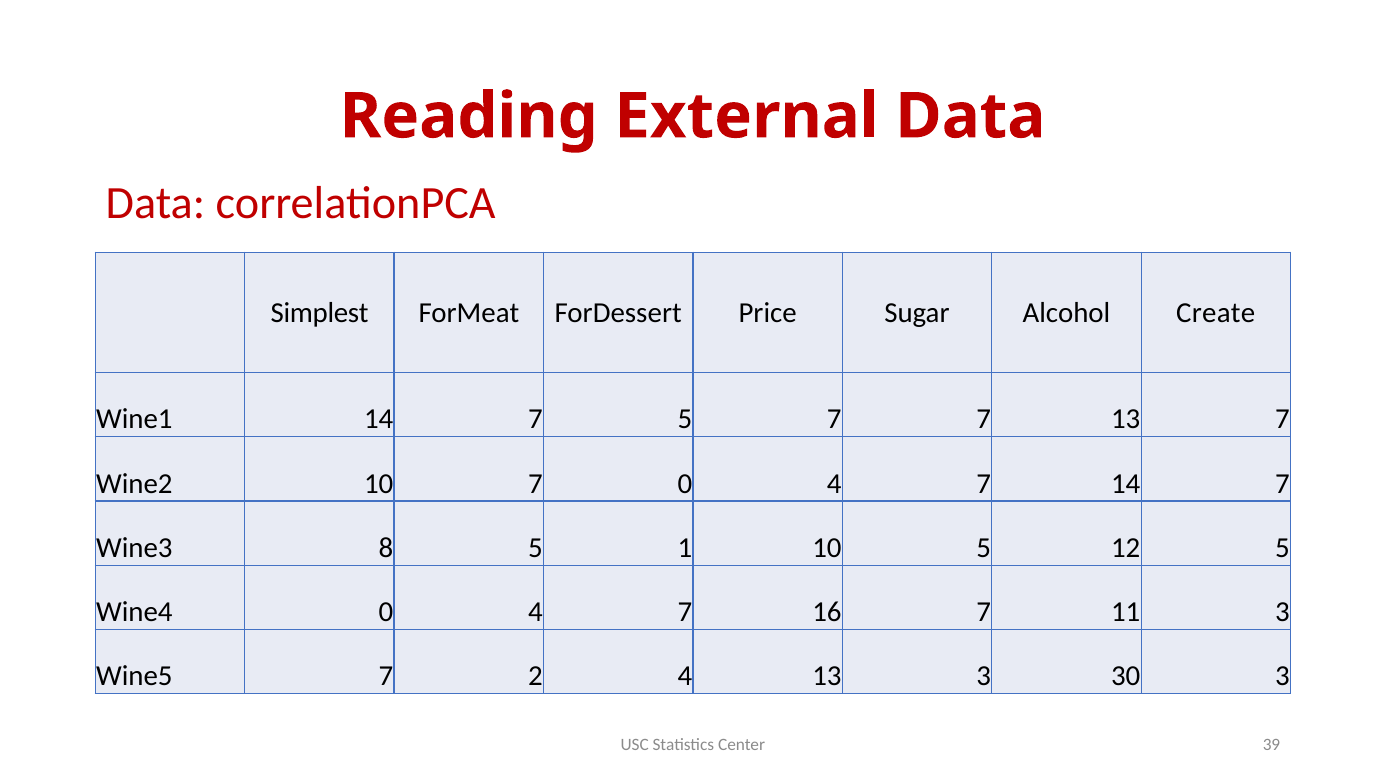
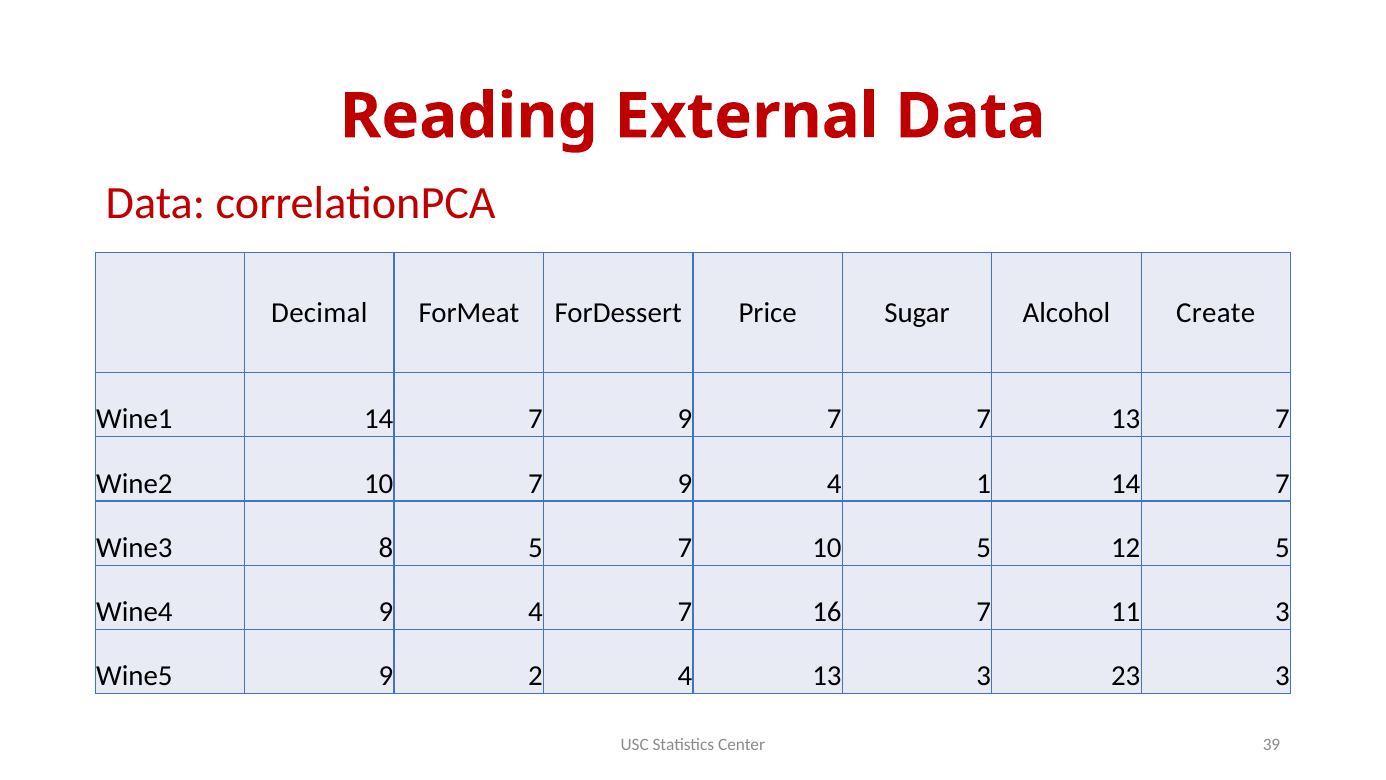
Simplest: Simplest -> Decimal (319, 313)
14 7 5: 5 -> 9 (685, 419)
10 7 0: 0 -> 9 (685, 483)
7: 7 -> 1 (984, 483)
5 1: 1 -> 7 (685, 548)
Wine4 0: 0 -> 9 (386, 612)
Wine5 7: 7 -> 9 (386, 676)
30: 30 -> 23 (1126, 676)
